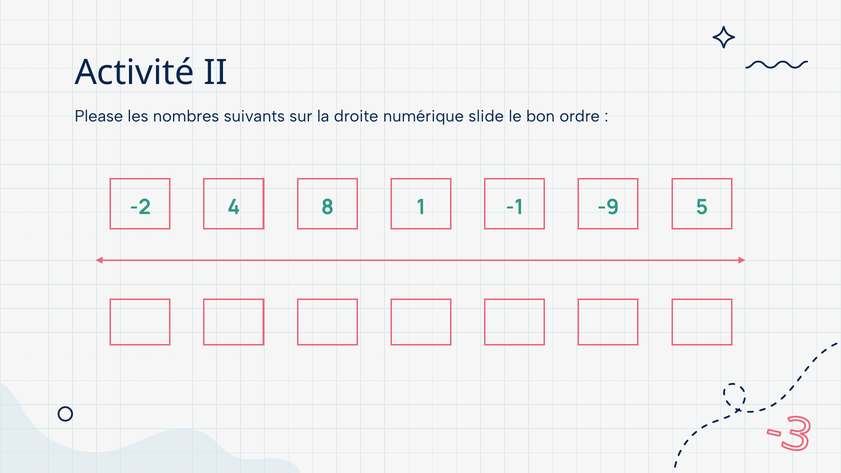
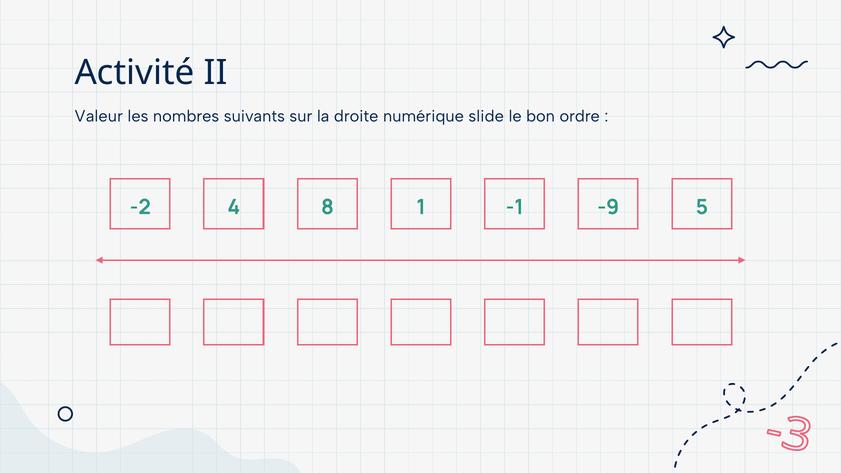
Please: Please -> Valeur (99, 116)
